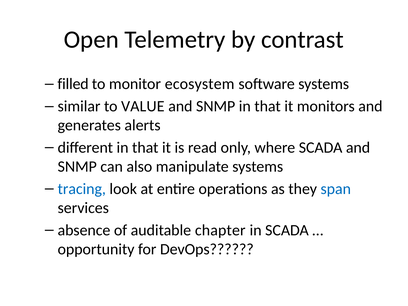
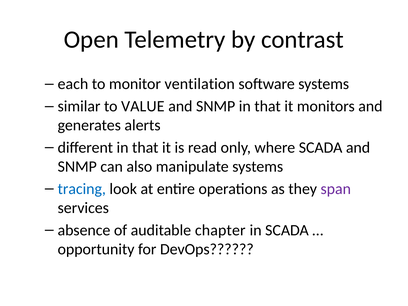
filled: filled -> each (73, 84)
ecosystem: ecosystem -> ventilation (200, 84)
span colour: blue -> purple (336, 189)
